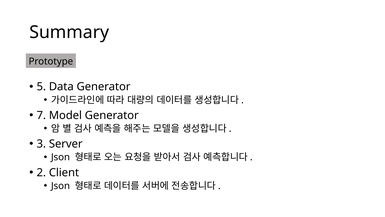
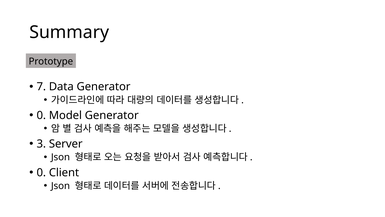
5: 5 -> 7 (41, 87)
7: 7 -> 0 (41, 115)
2: 2 -> 0 (41, 172)
